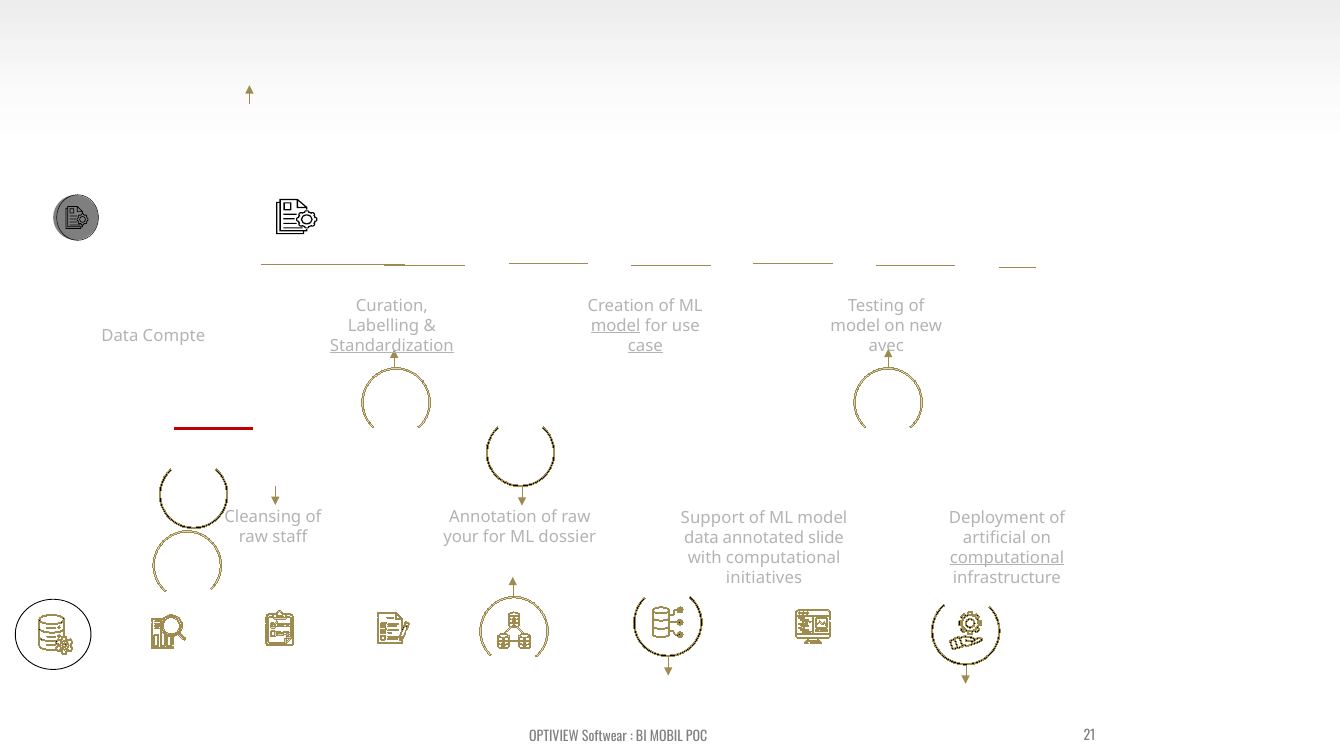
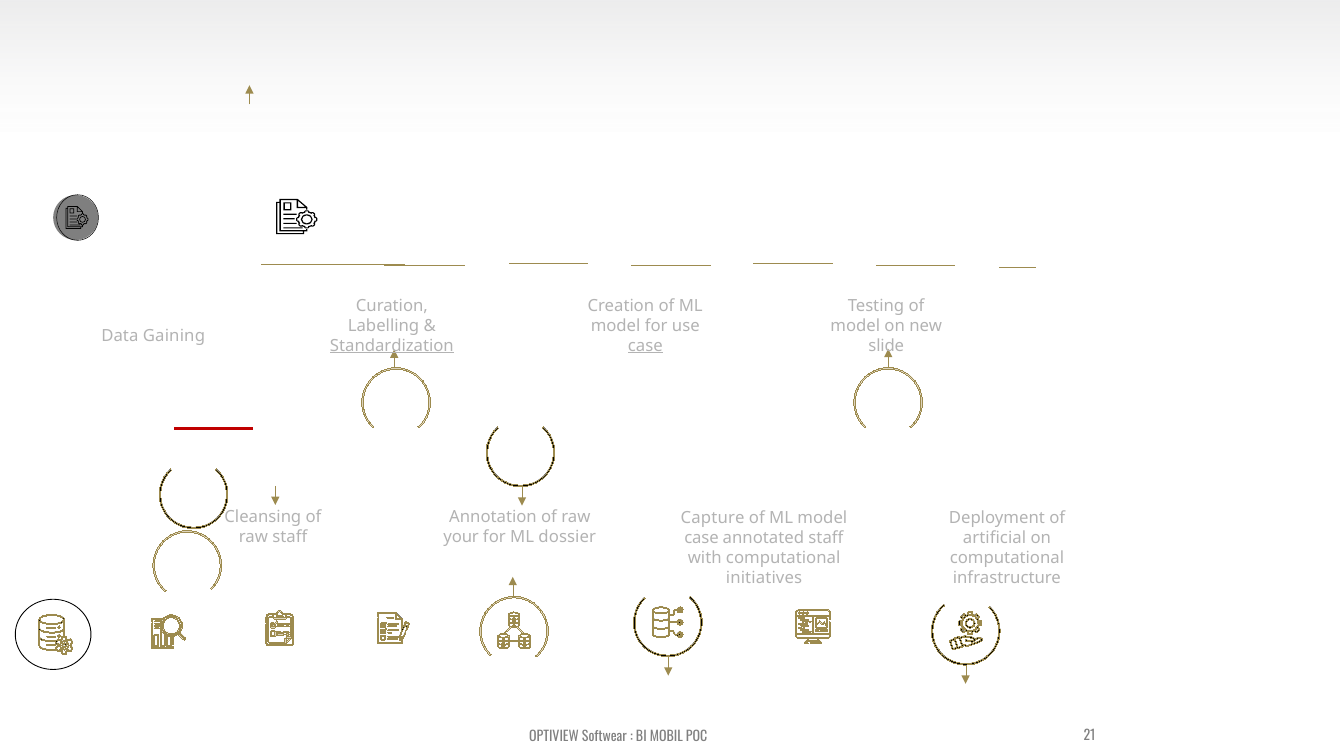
model underline: present -> none (616, 326)
Compte: Compte -> Gaining (174, 336)
avec: avec -> slide (886, 346)
Support: Support -> Capture (713, 517)
data: data -> case (702, 537)
annotated slide: slide -> staff (826, 537)
computational underline: present -> none (1007, 558)
